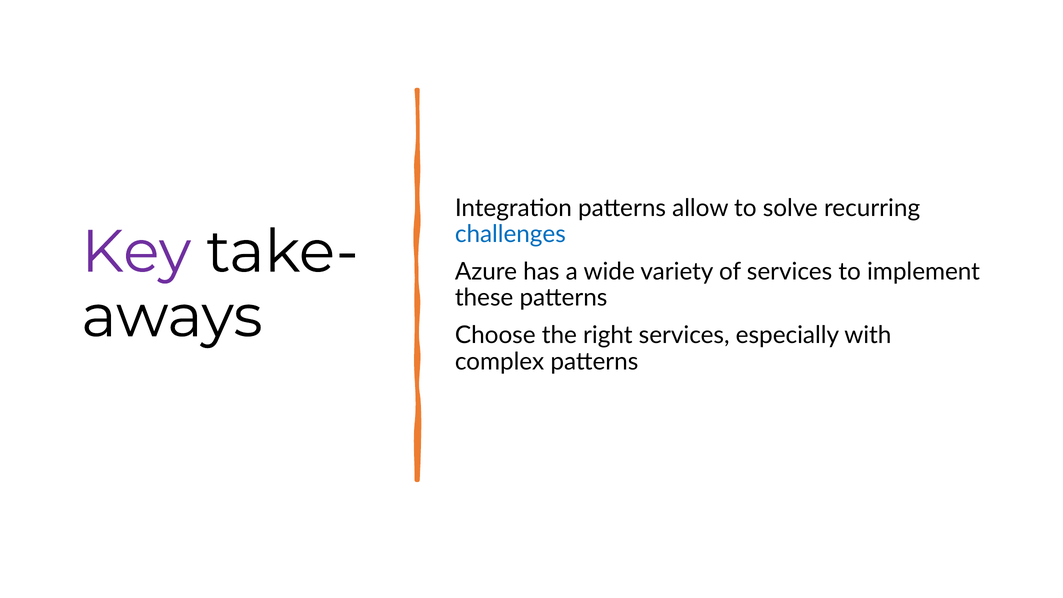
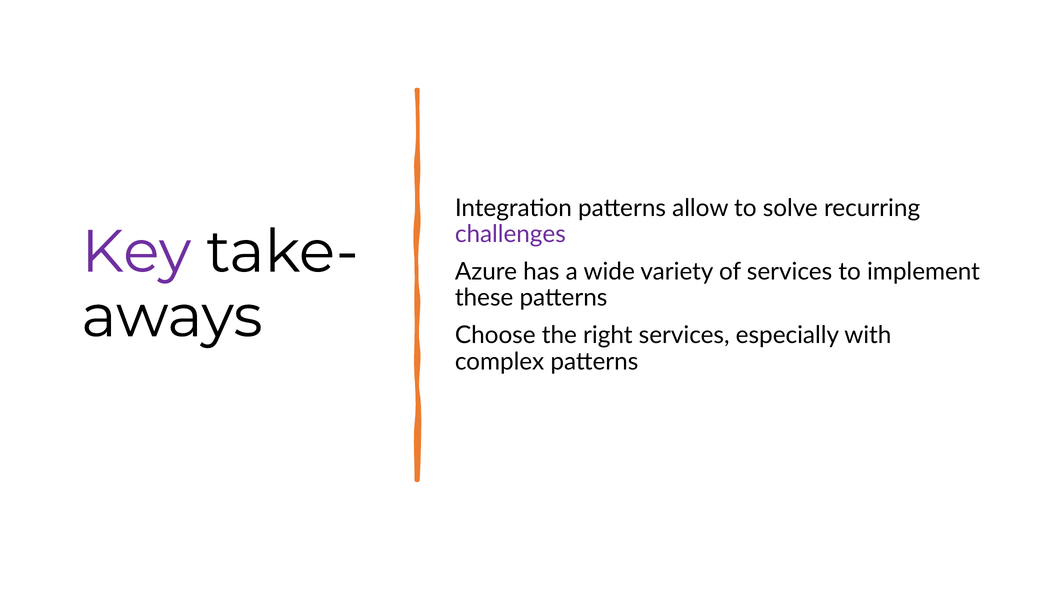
challenges colour: blue -> purple (510, 234)
